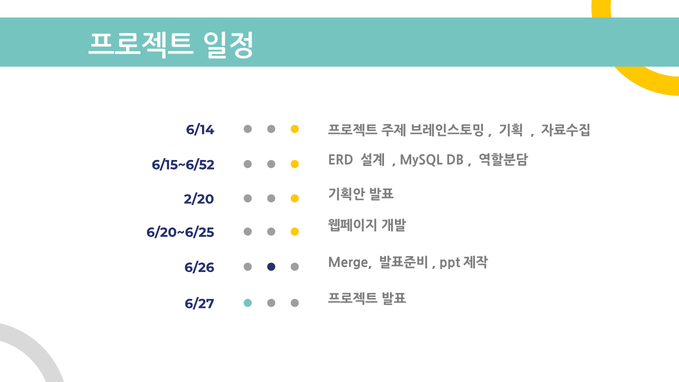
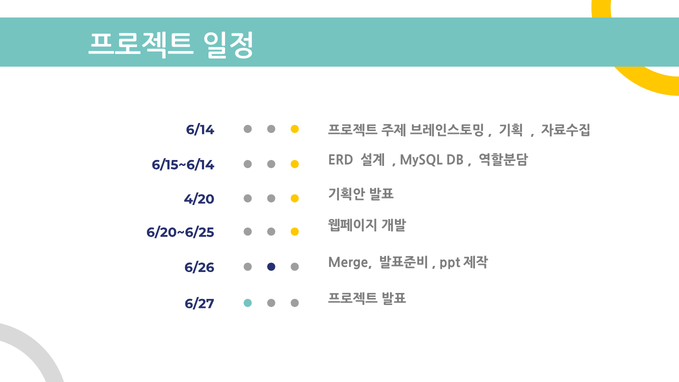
6/15~6/52: 6/15~6/52 -> 6/15~6/14 (183, 165)
2/20: 2/20 -> 4/20 (199, 199)
